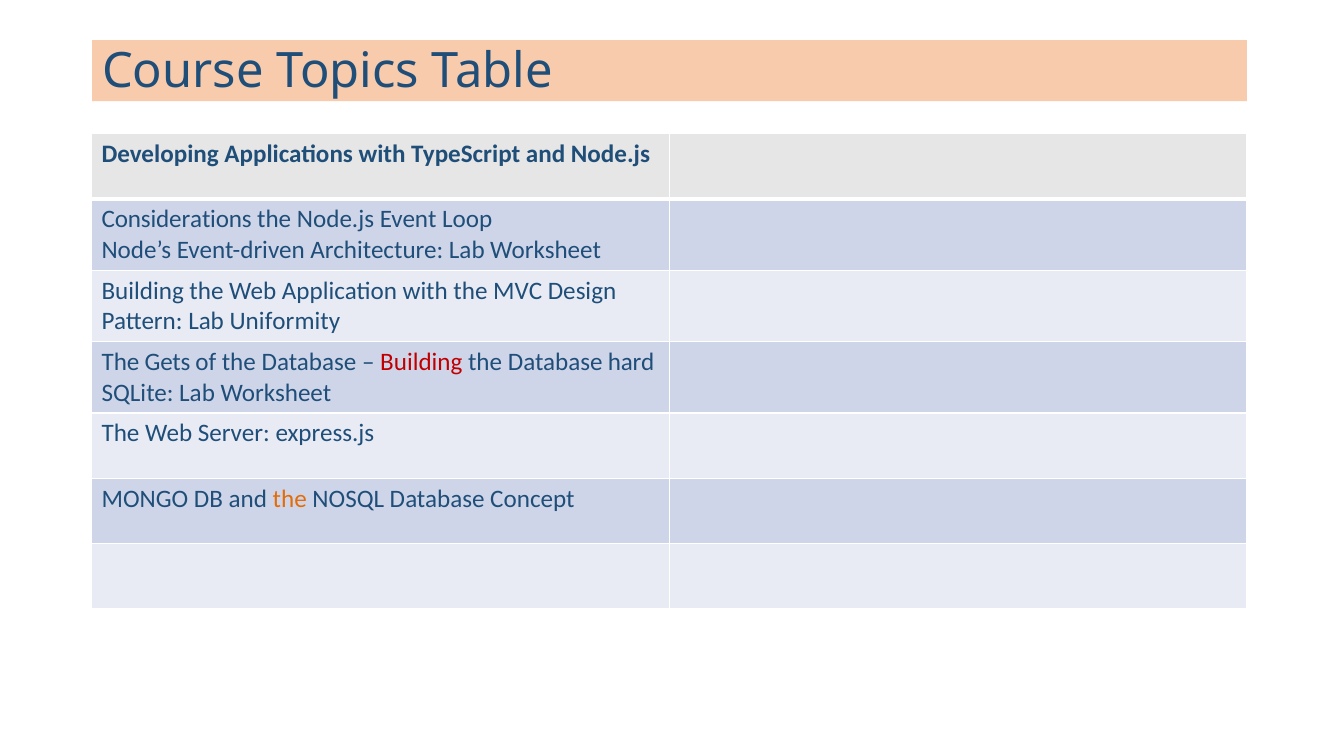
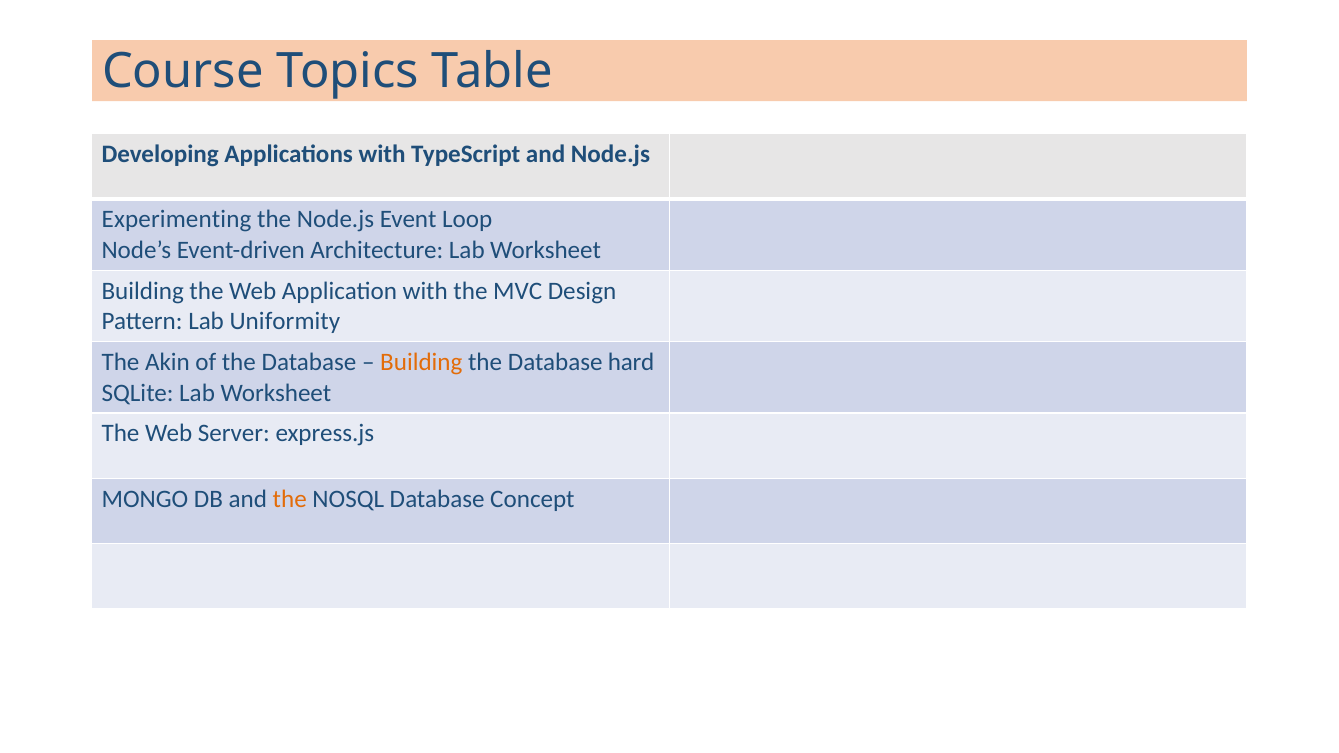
Considerations: Considerations -> Experimenting (177, 220)
Gets: Gets -> Akin (167, 362)
Building colour: red -> orange (421, 362)
